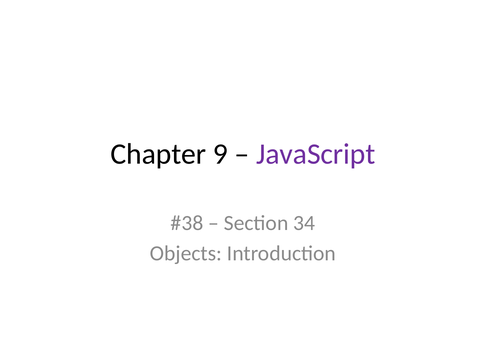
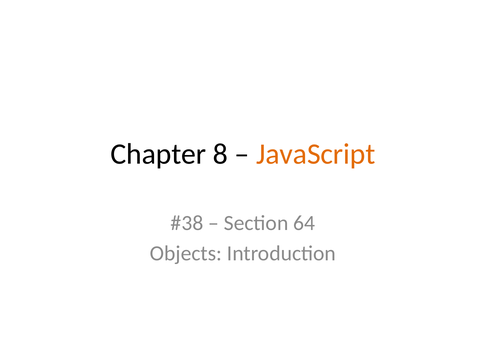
9: 9 -> 8 (220, 154)
JavaScript colour: purple -> orange (316, 154)
34: 34 -> 64 (304, 223)
